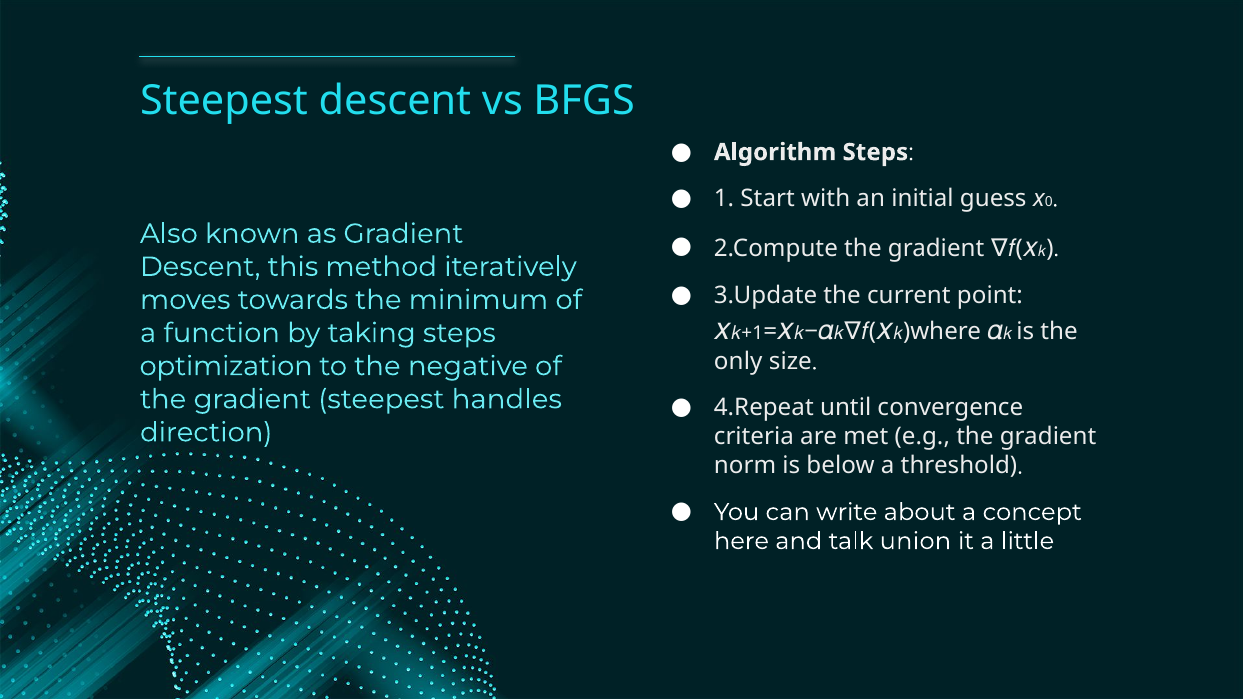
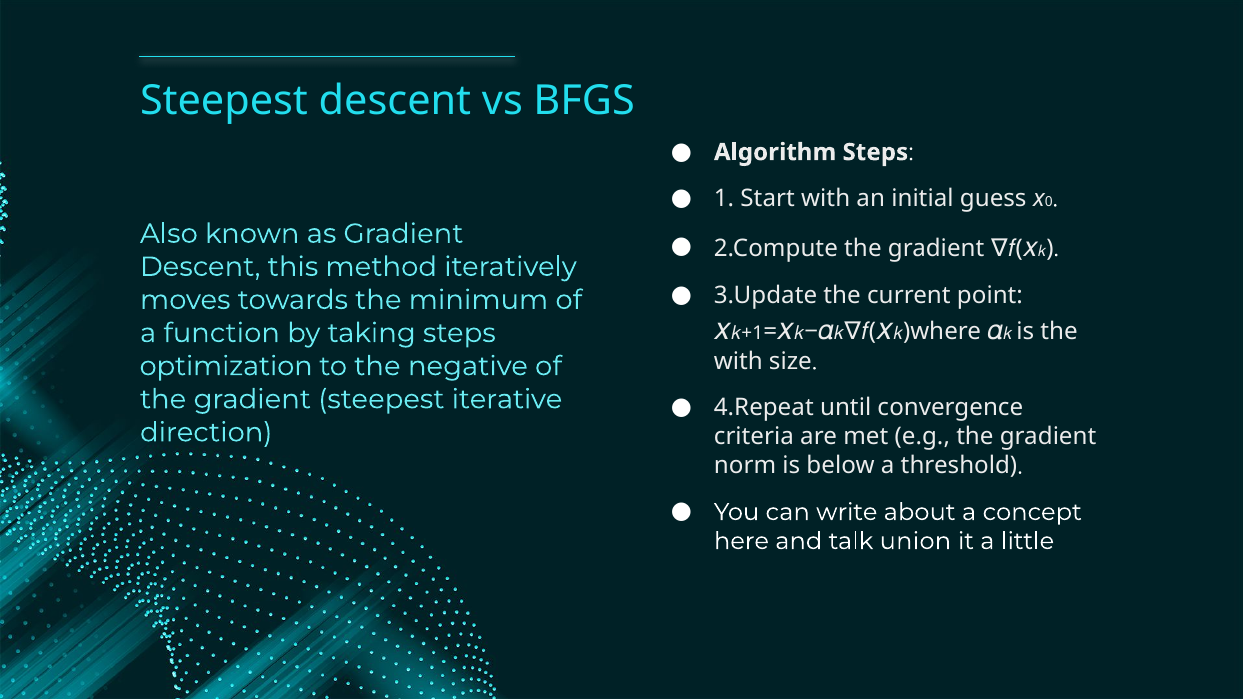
only: only -> with (738, 362)
handles: handles -> iterative (507, 399)
